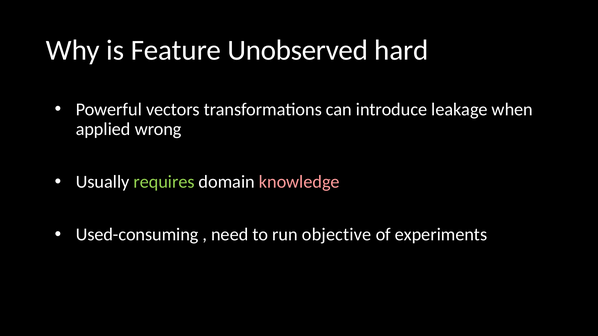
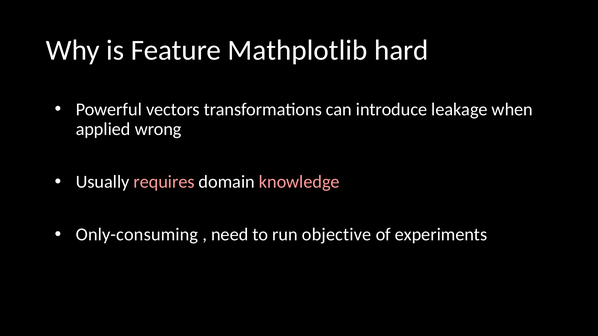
Unobserved: Unobserved -> Mathplotlib (298, 50)
requires colour: light green -> pink (164, 182)
Used-consuming: Used-consuming -> Only-consuming (137, 235)
